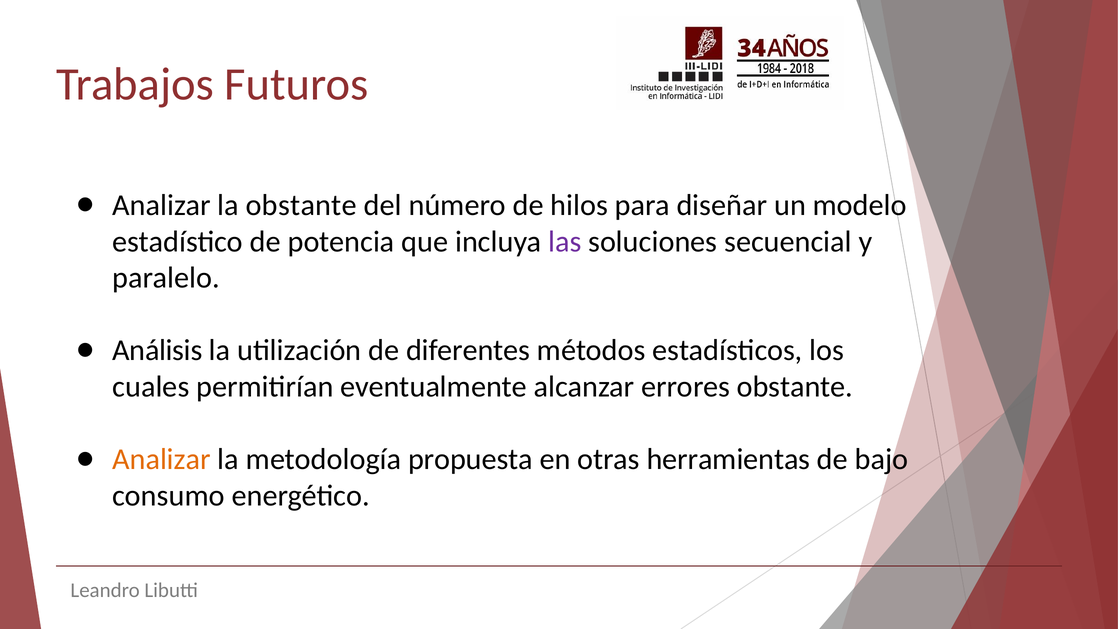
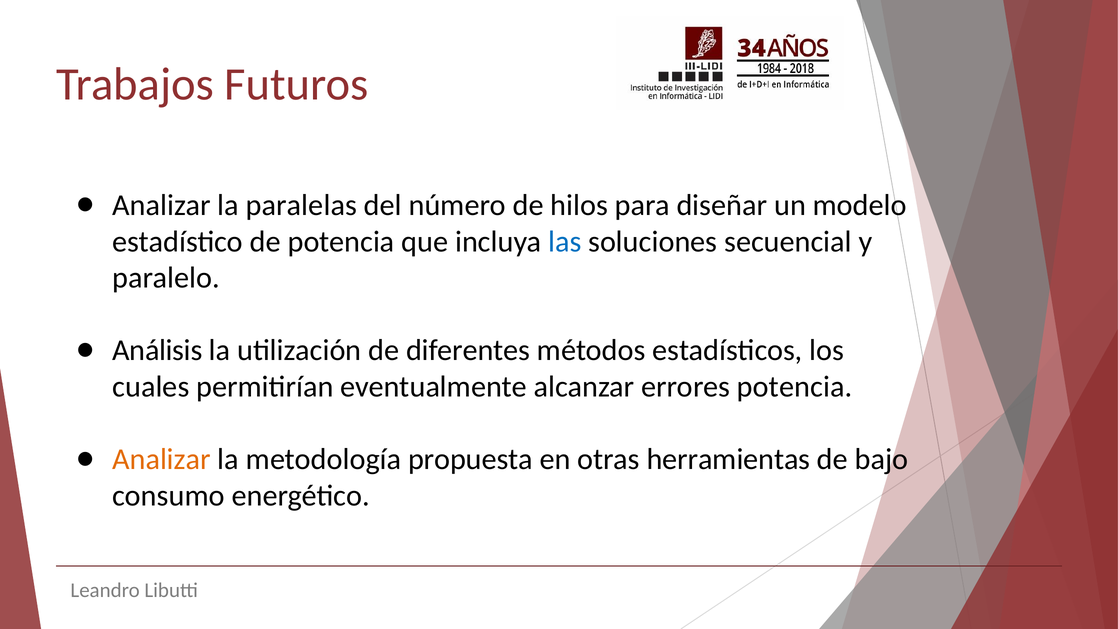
la obstante: obstante -> paralelas (301, 205)
las colour: purple -> blue (565, 241)
errores obstante: obstante -> potencia (795, 387)
